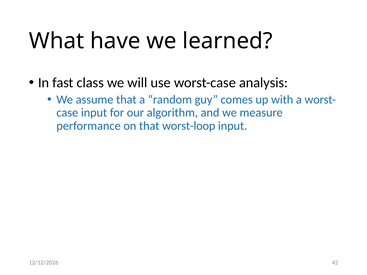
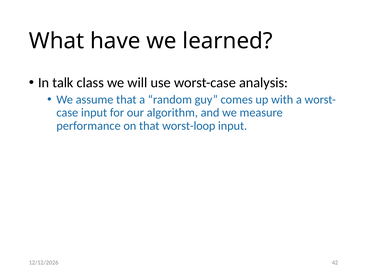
fast: fast -> talk (63, 83)
